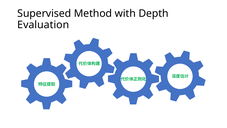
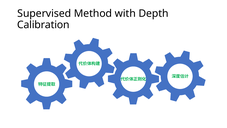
Evaluation: Evaluation -> Calibration (43, 25)
